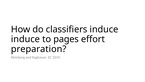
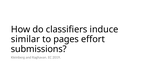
induce: induce -> similar (25, 39)
preparation: preparation -> submissions (39, 49)
